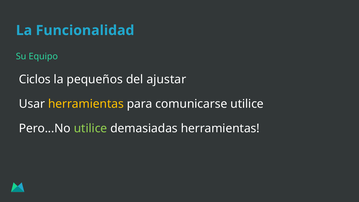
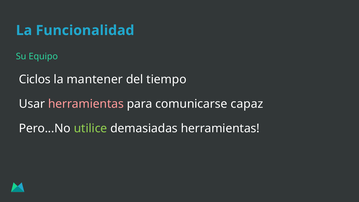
pequeños: pequeños -> mantener (95, 79)
ajustar: ajustar -> tiempo (166, 79)
herramientas colour: yellow -> pink (86, 104)
comunicarse utilice: utilice -> capaz (247, 104)
